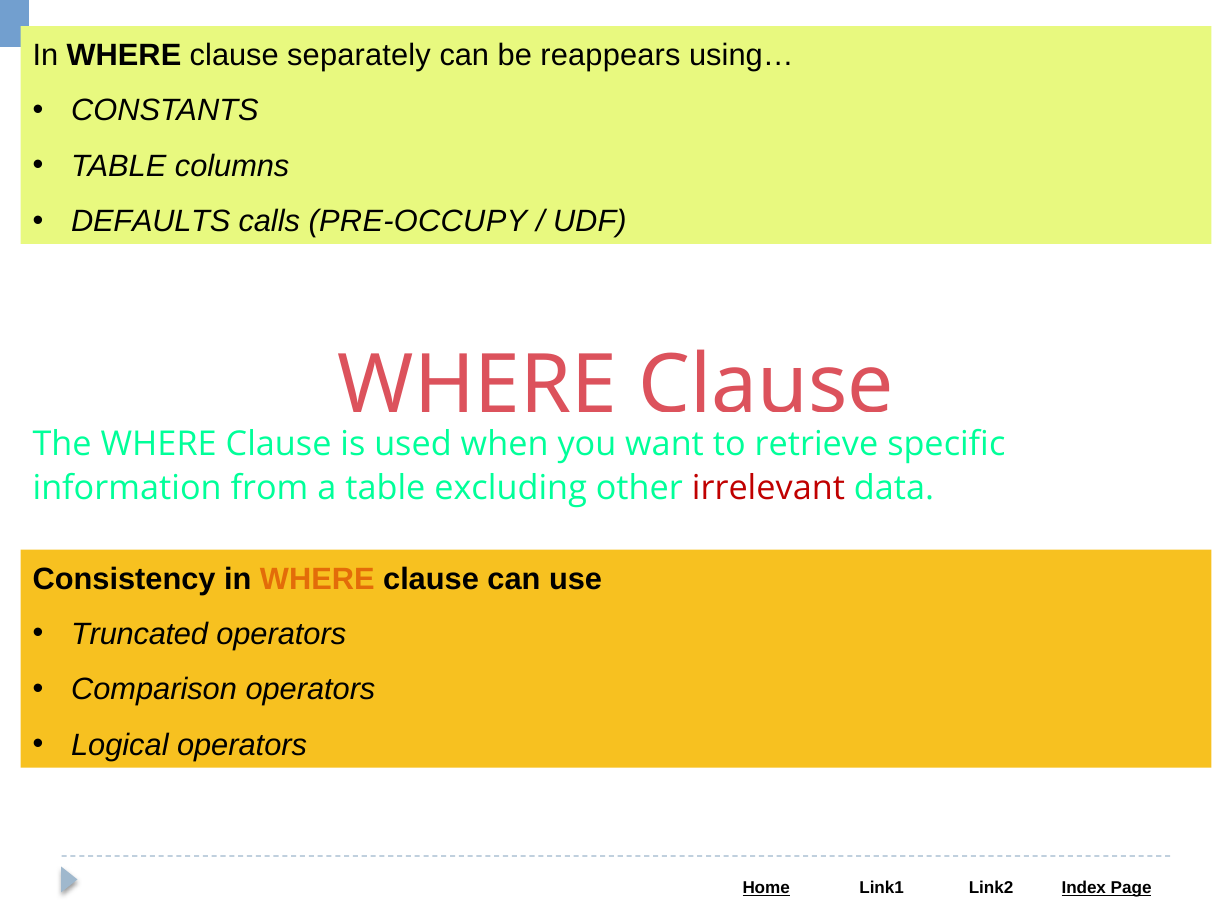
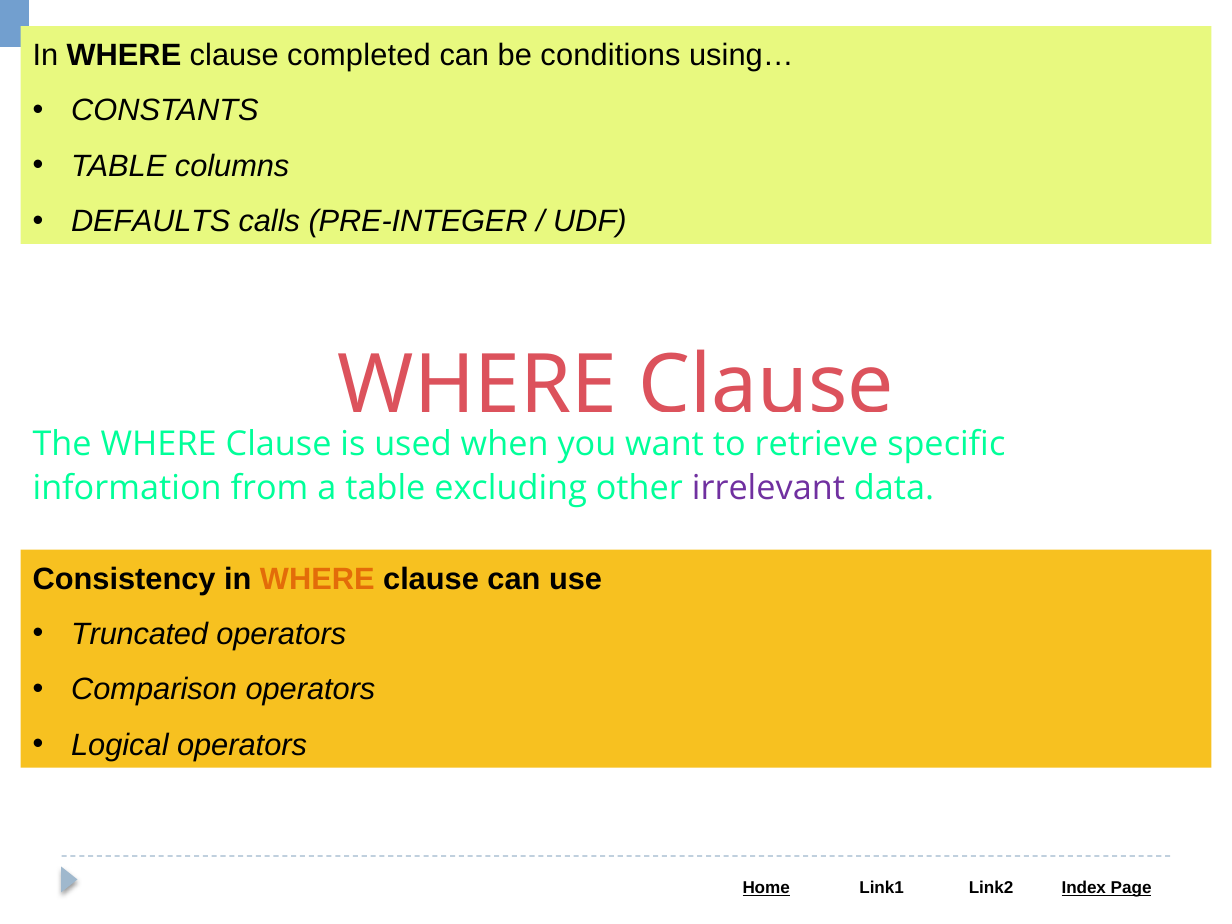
separately: separately -> completed (359, 55)
reappears: reappears -> conditions (611, 55)
PRE-OCCUPY: PRE-OCCUPY -> PRE-INTEGER (418, 222)
irrelevant colour: red -> purple (768, 488)
